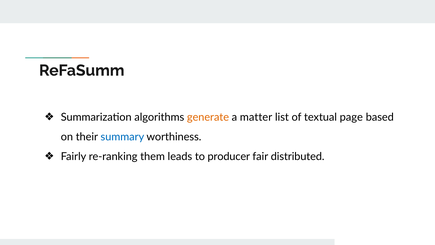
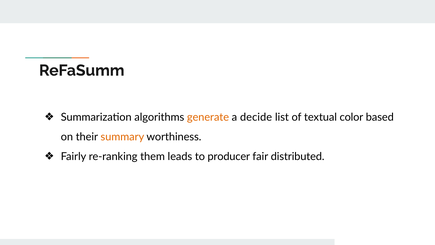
matter: matter -> decide (256, 117)
page: page -> color (351, 117)
summary colour: blue -> orange (122, 137)
